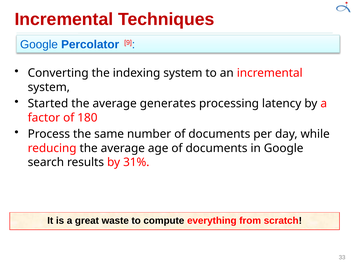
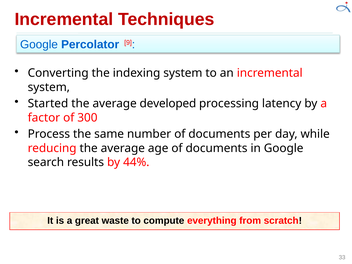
generates: generates -> developed (168, 104)
180: 180 -> 300 (87, 118)
31%: 31% -> 44% (136, 162)
